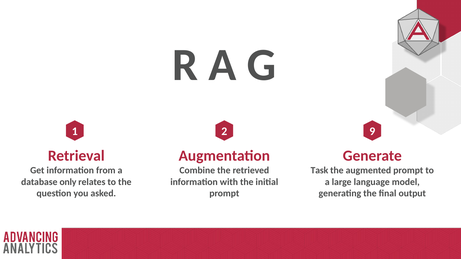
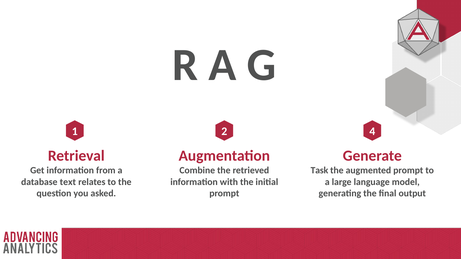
9: 9 -> 4 (372, 131)
only: only -> text (68, 182)
